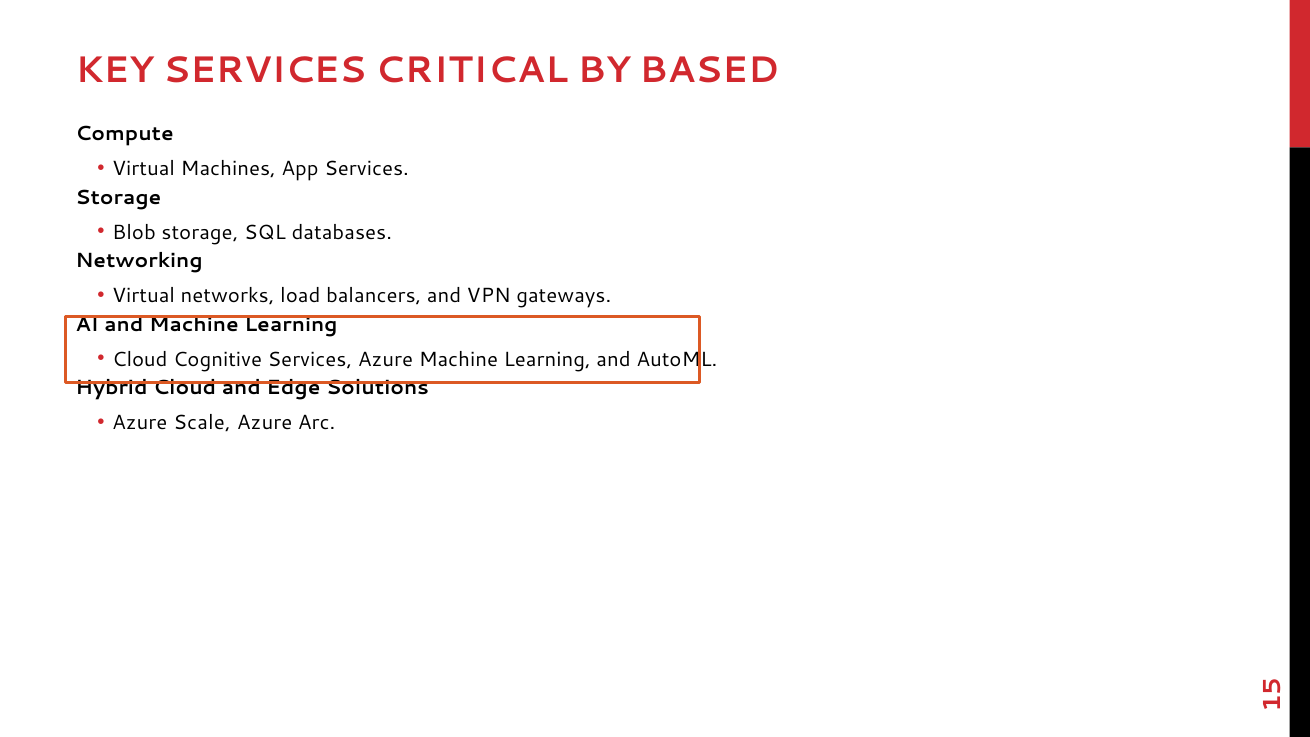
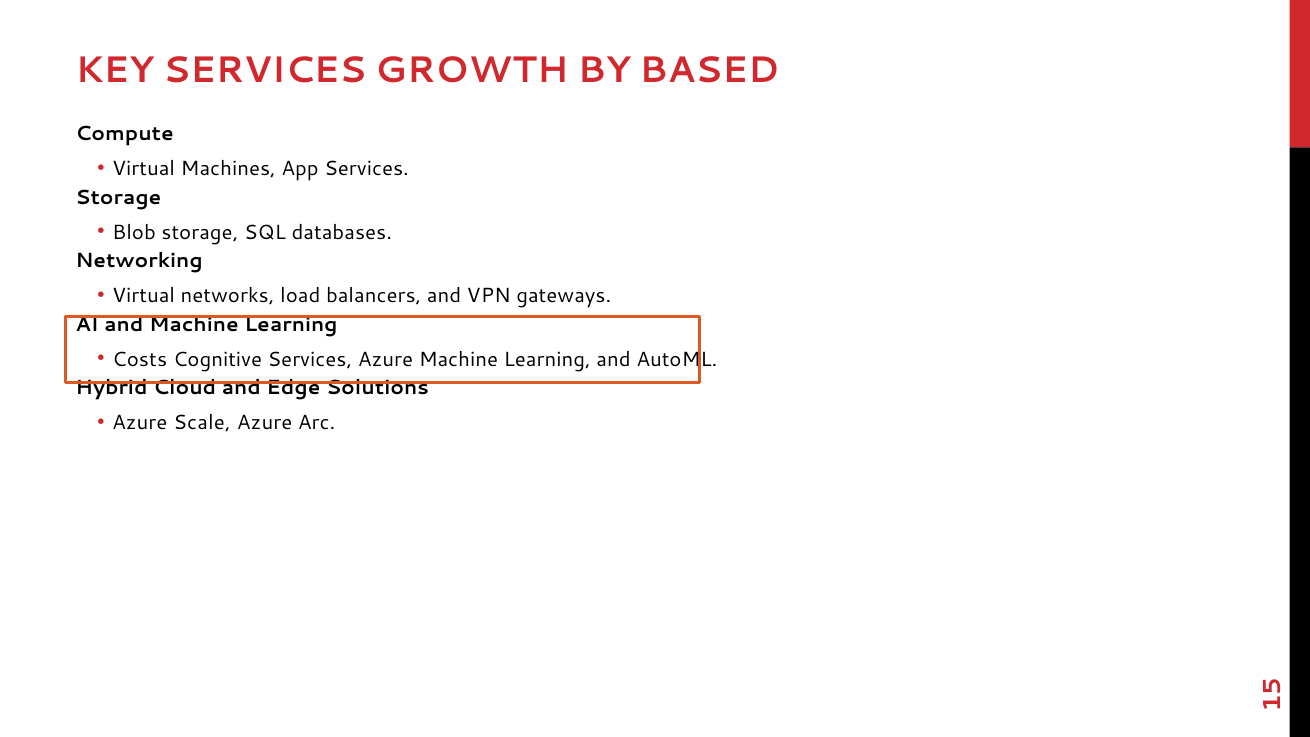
CRITICAL: CRITICAL -> GROWTH (472, 70)
Cloud: Cloud -> Costs (140, 359)
